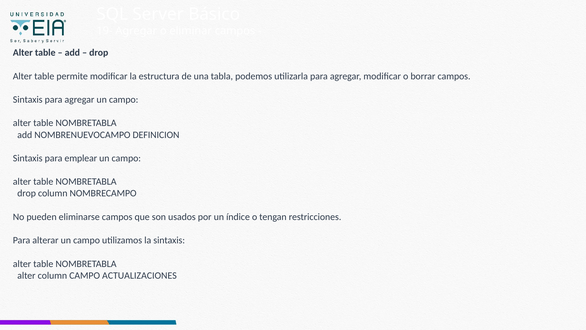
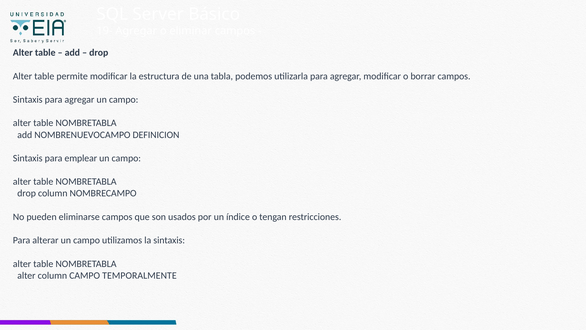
ACTUALIZACIONES: ACTUALIZACIONES -> TEMPORALMENTE (139, 275)
